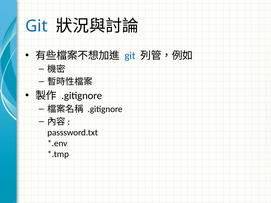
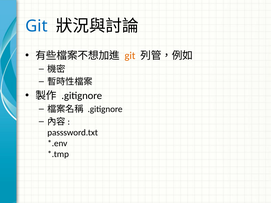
git colour: blue -> orange (130, 56)
